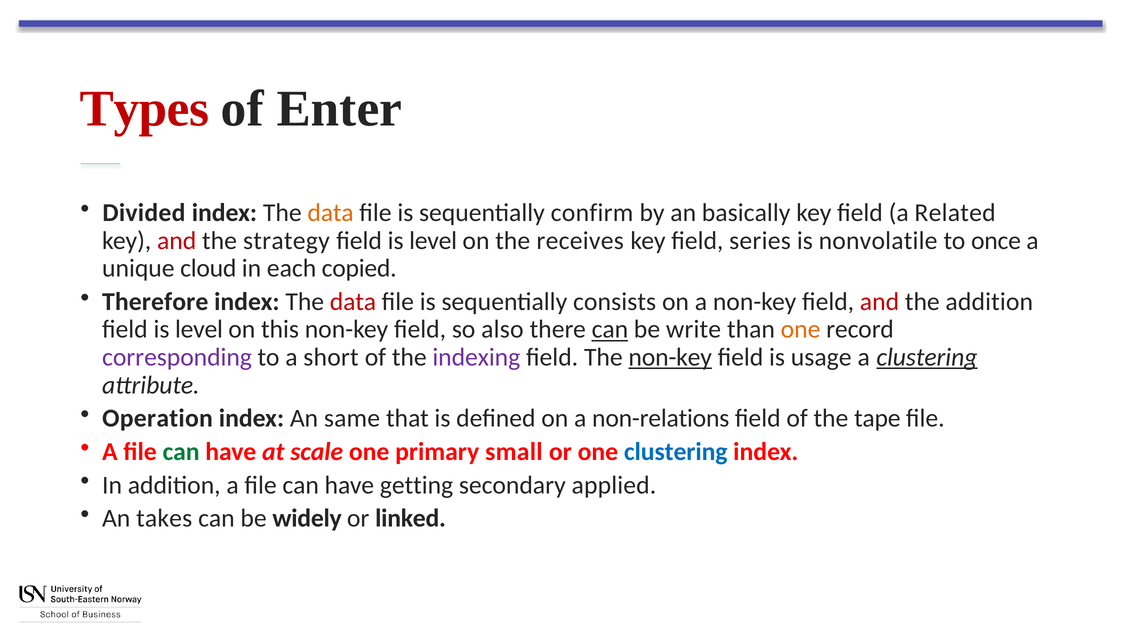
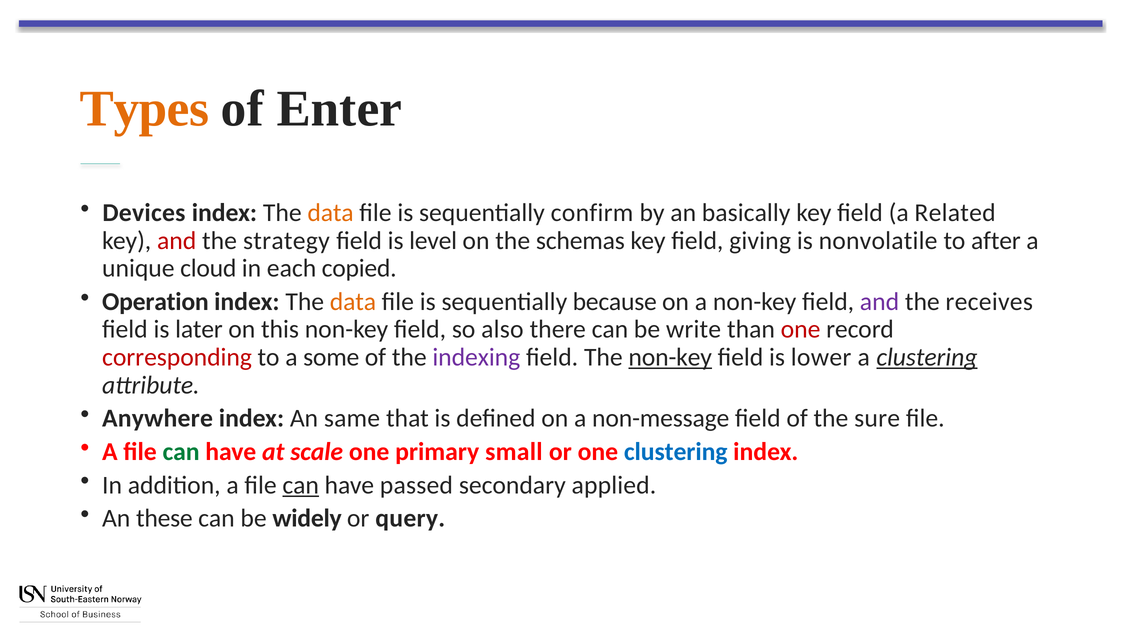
Types colour: red -> orange (145, 109)
Divided: Divided -> Devices (144, 213)
receives: receives -> schemas (580, 241)
series: series -> giving (760, 241)
once: once -> after (996, 241)
Therefore: Therefore -> Operation (155, 302)
data colour: red -> orange (353, 302)
consists: consists -> because (615, 302)
and colour: red -> purple (880, 302)
the addition: addition -> receives (989, 302)
level: level -> later (199, 330)
can underline: present -> none (610, 330)
one colour: orange -> red (801, 330)
corresponding colour: purple -> red (177, 357)
short: short -> some (331, 357)
usage: usage -> lower (821, 357)
Operation: Operation -> Anywhere (158, 418)
non-relations: non-relations -> non-message (661, 418)
tape: tape -> sure (877, 418)
can underline: none -> present (301, 485)
getting: getting -> passed (416, 485)
takes: takes -> these (164, 519)
linked: linked -> query (410, 519)
